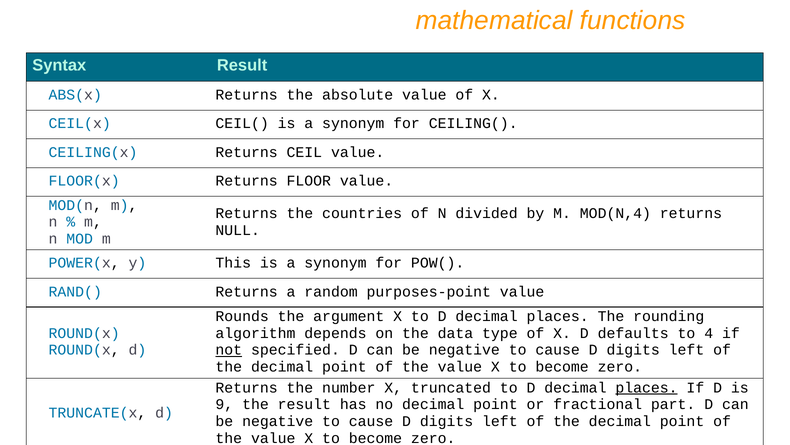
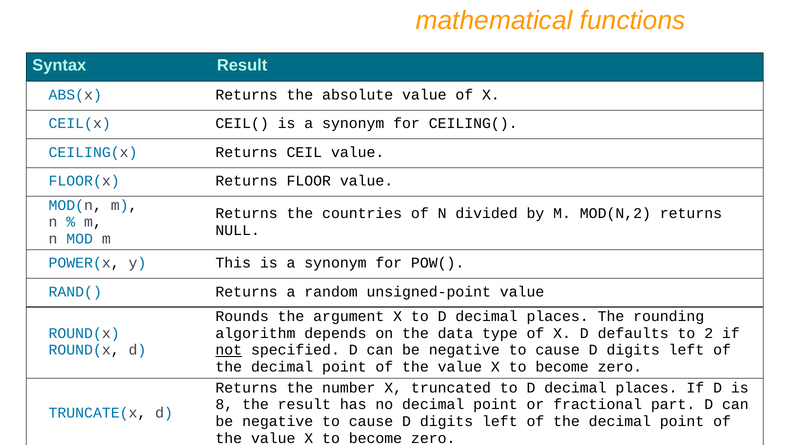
MOD(N,4: MOD(N,4 -> MOD(N,2 (615, 213)
purposes-point: purposes-point -> unsigned-point (429, 291)
4: 4 -> 2 (709, 333)
places underline: present -> none (647, 387)
9: 9 -> 8 (224, 404)
